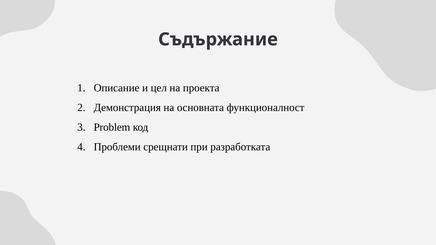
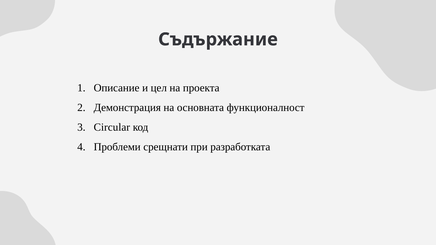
Problem: Problem -> Circular (112, 127)
